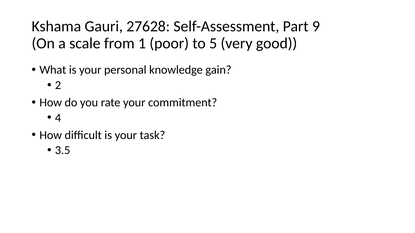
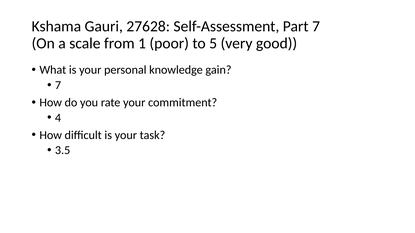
Part 9: 9 -> 7 (316, 26)
2: 2 -> 7 (58, 85)
